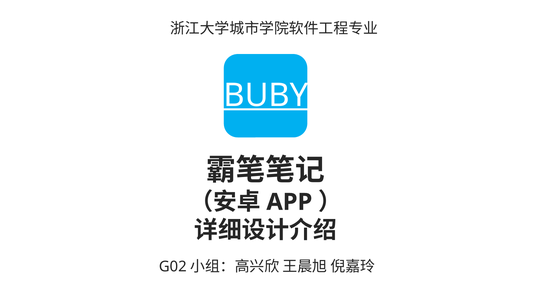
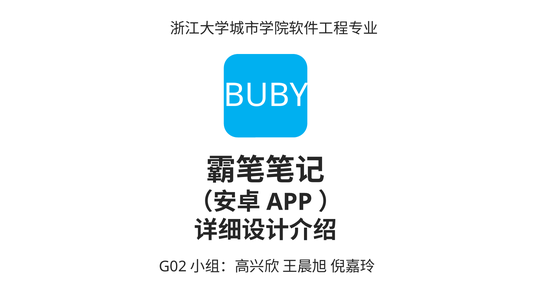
BUBY underline: present -> none (266, 95)
